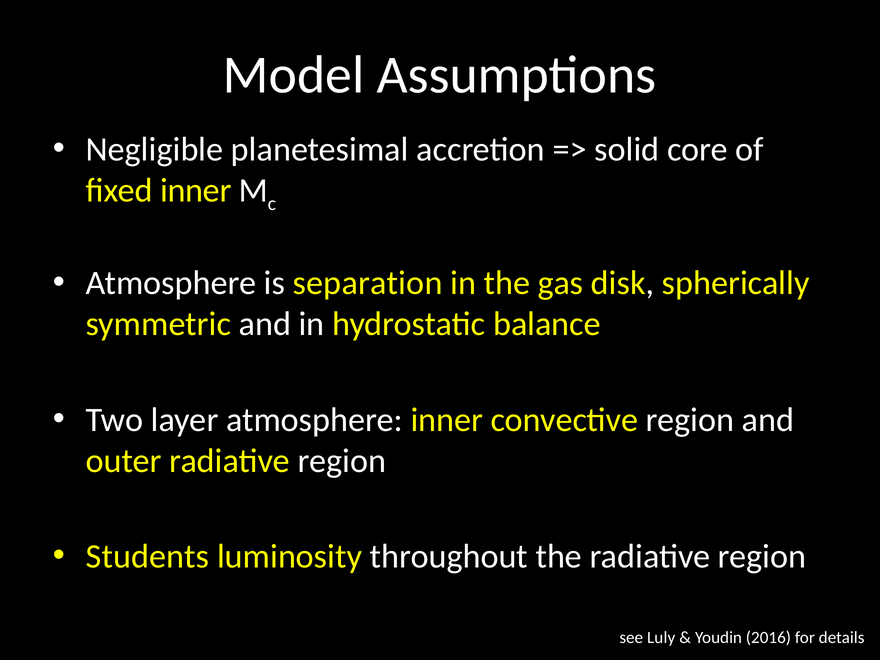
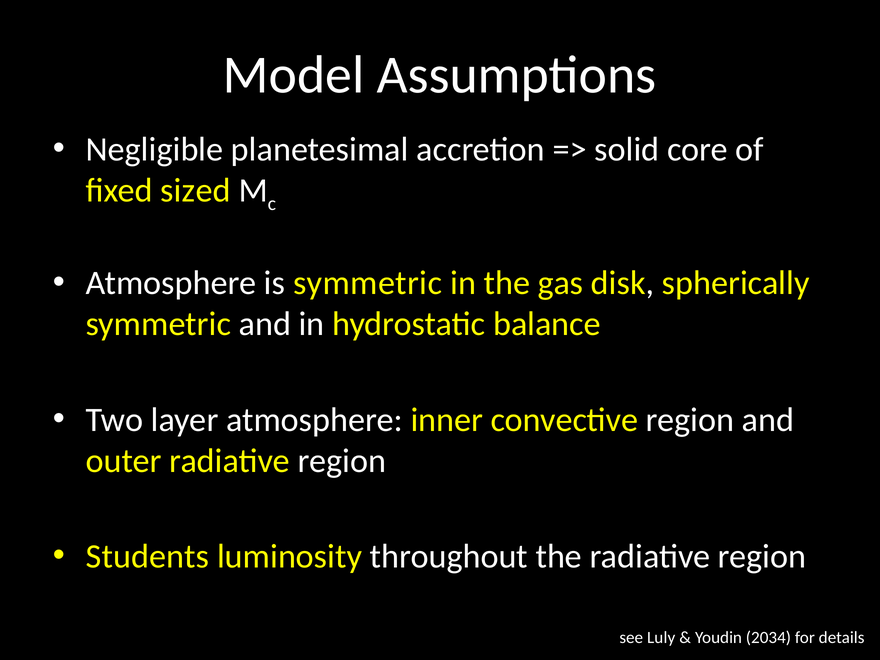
fixed inner: inner -> sized (196, 191)
is separation: separation -> symmetric (368, 283)
2016: 2016 -> 2034 (768, 637)
